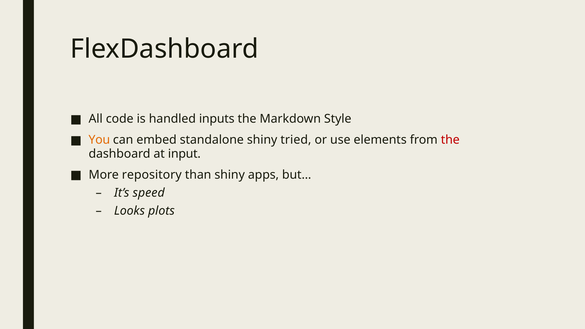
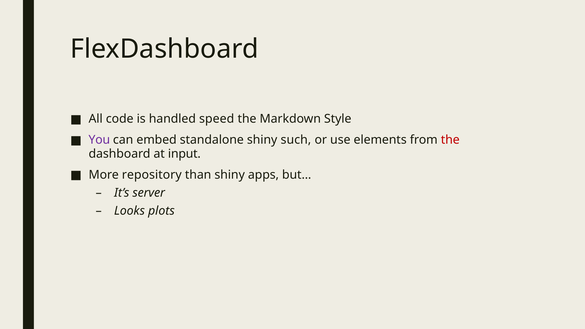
inputs: inputs -> speed (217, 119)
You colour: orange -> purple (99, 140)
tried: tried -> such (296, 140)
speed: speed -> server (149, 193)
